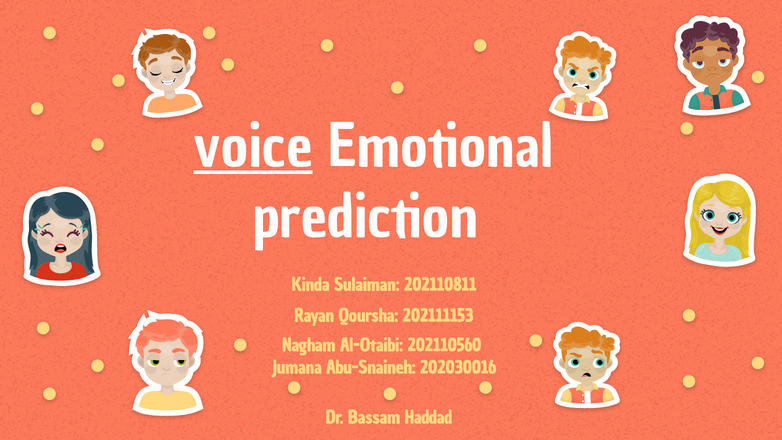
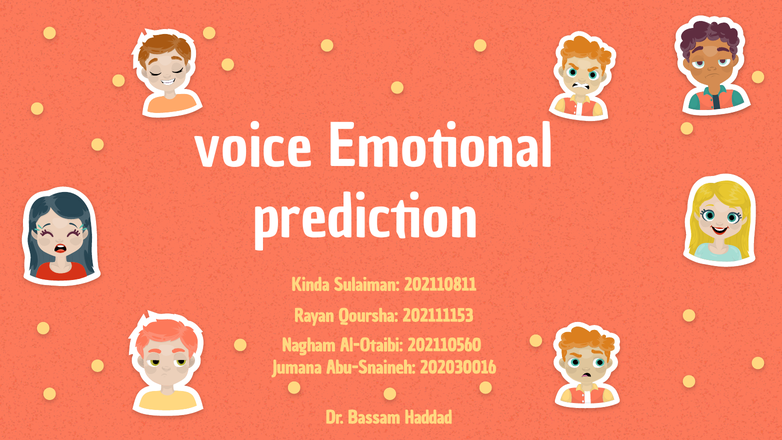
voice underline: present -> none (253, 147)
